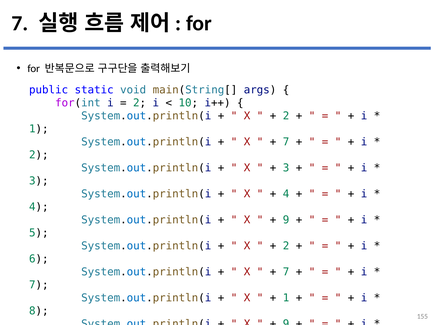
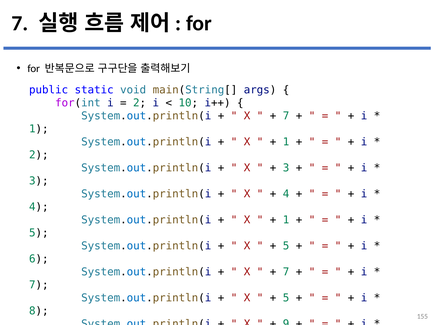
2: 2 -> 7 (286, 116)
7: 7 -> 1 (286, 142)
9: 9 -> 1 (286, 220)
2: 2 -> 5 (286, 246)
1: 1 -> 5 (286, 298)
